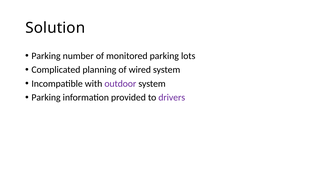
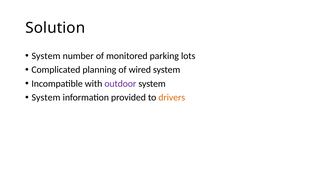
Parking: Parking -> System (46, 56)
Parking: Parking -> System (46, 98)
drivers colour: purple -> orange (172, 98)
